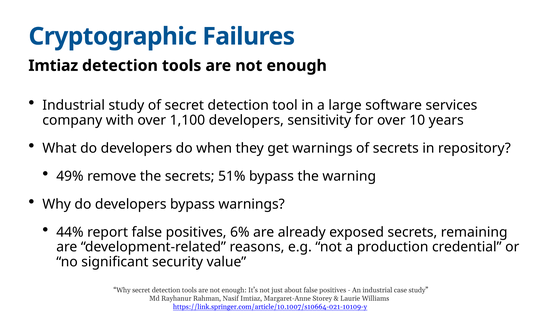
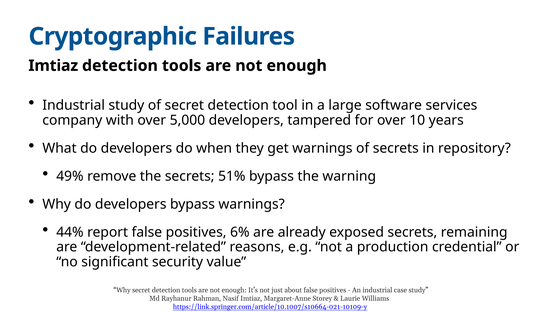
1,100: 1,100 -> 5,000 (187, 120)
sensitivity: sensitivity -> tampered (319, 120)
